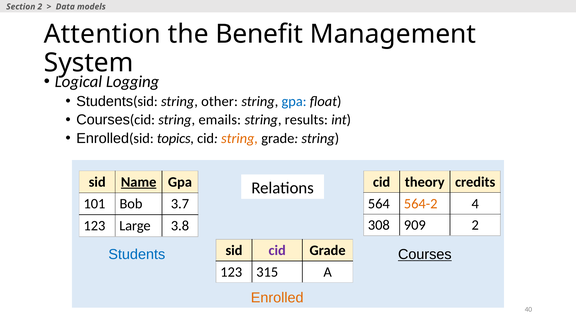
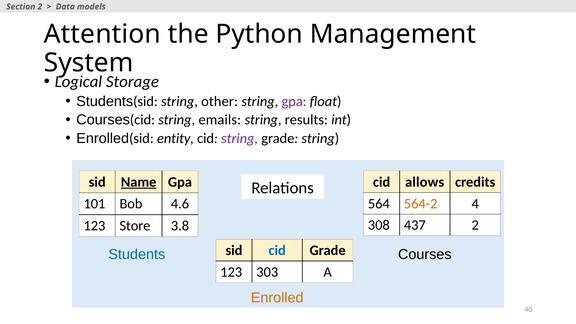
Benefit: Benefit -> Python (259, 34)
Logging: Logging -> Storage (132, 81)
gpa colour: blue -> purple (294, 101)
topics: topics -> entity (175, 138)
string colour: orange -> purple (240, 138)
theory: theory -> allows (425, 182)
3.7: 3.7 -> 4.6 (180, 204)
909: 909 -> 437 (415, 225)
Large: Large -> Store (135, 226)
cid colour: purple -> blue (277, 250)
Courses underline: present -> none (425, 254)
315: 315 -> 303 (267, 272)
